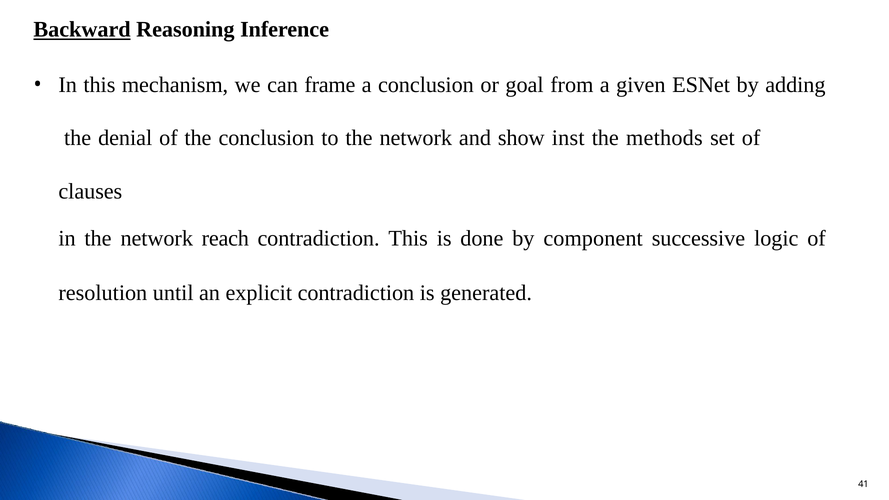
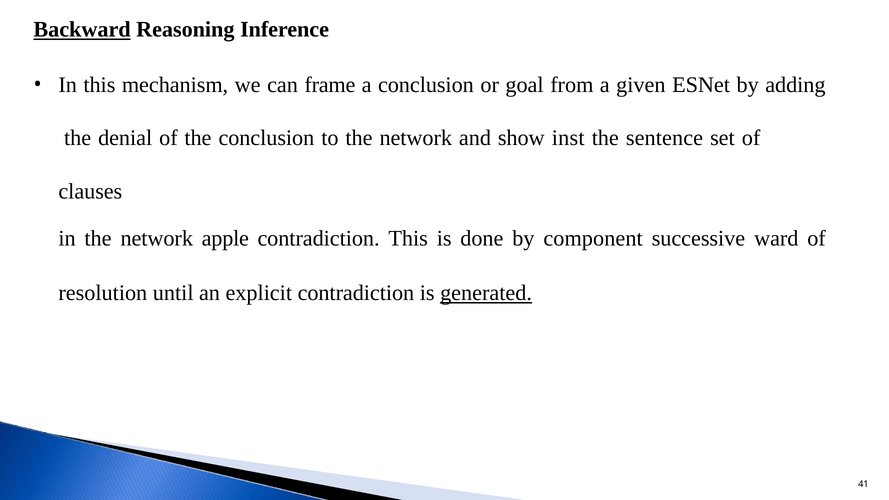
methods: methods -> sentence (664, 138)
reach: reach -> apple (225, 239)
logic: logic -> ward (776, 239)
generated underline: none -> present (486, 293)
